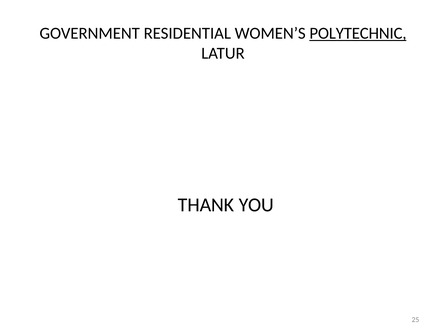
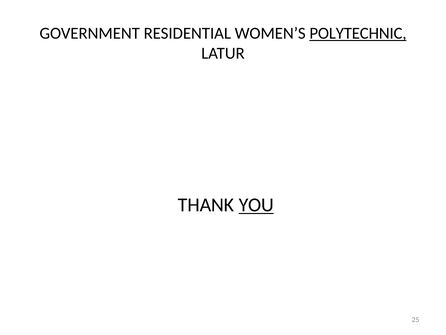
YOU underline: none -> present (256, 205)
